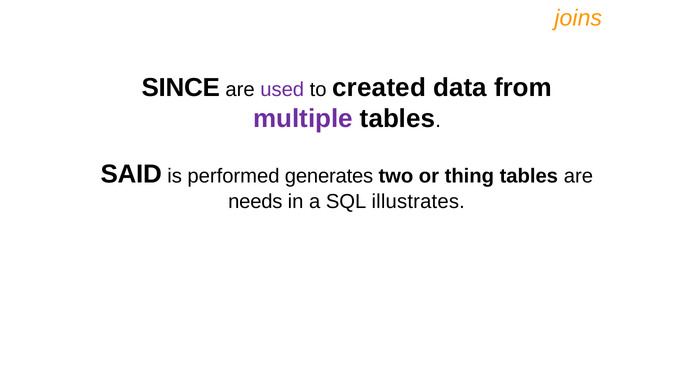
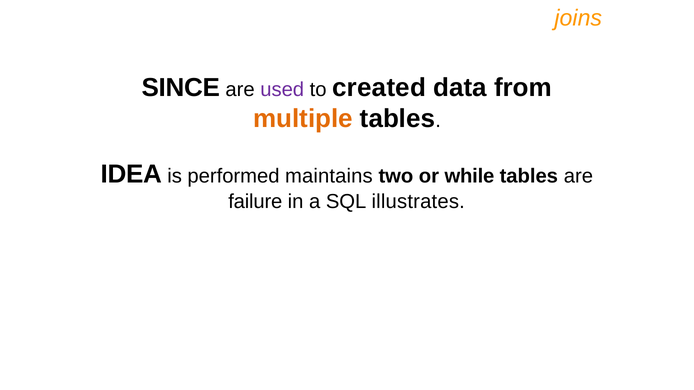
multiple colour: purple -> orange (303, 119)
SAID: SAID -> IDEA (132, 174)
generates: generates -> maintains (329, 176)
thing: thing -> while (469, 176)
needs: needs -> failure (255, 202)
